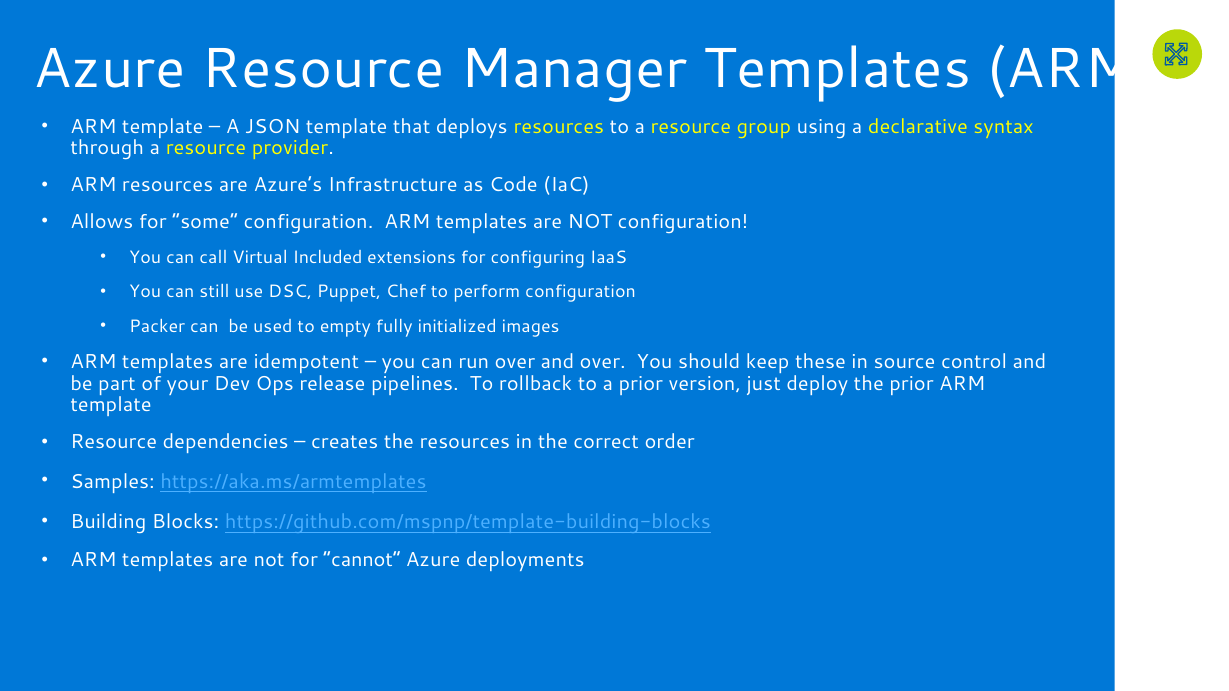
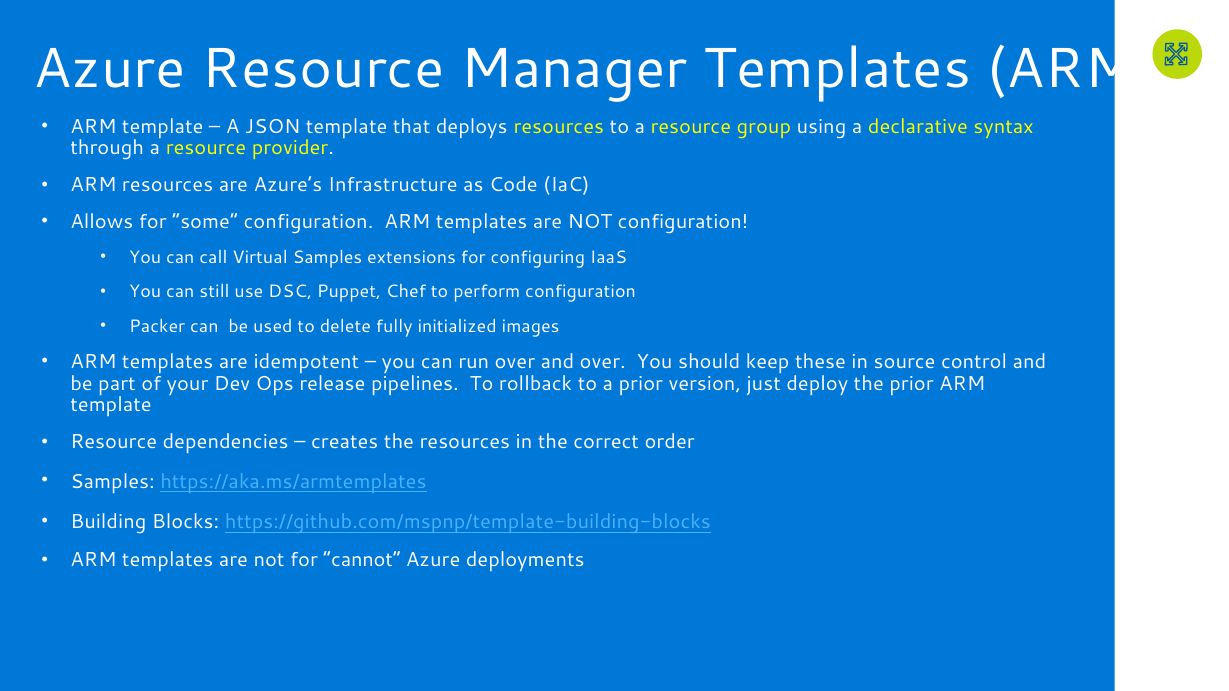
Virtual Included: Included -> Samples (327, 257)
empty: empty -> delete (345, 326)
